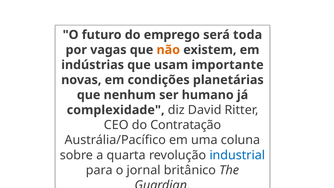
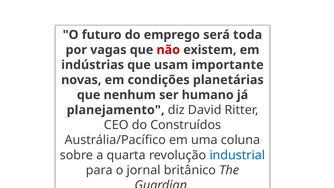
não colour: orange -> red (168, 50)
complexidade: complexidade -> planejamento (116, 110)
Contratação: Contratação -> Construídos (186, 125)
